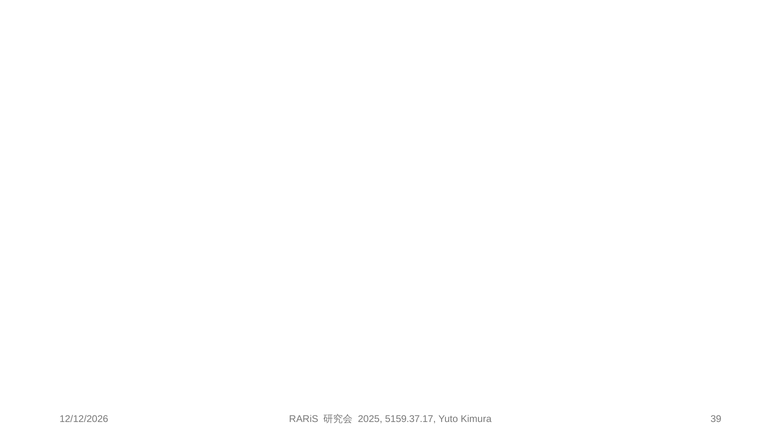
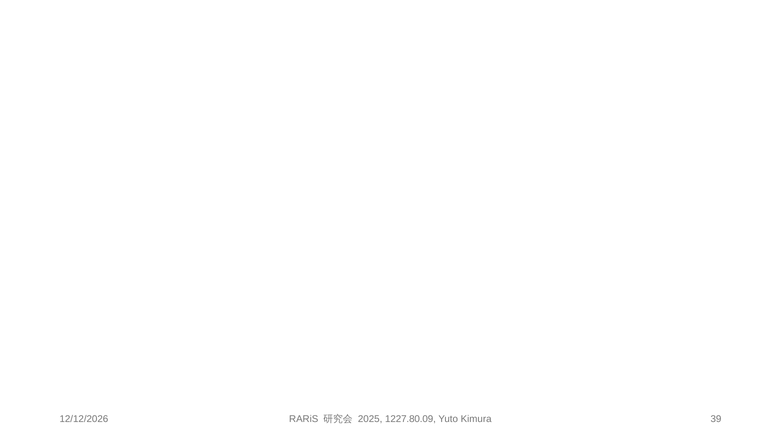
5159.37.17: 5159.37.17 -> 1227.80.09 (410, 420)
